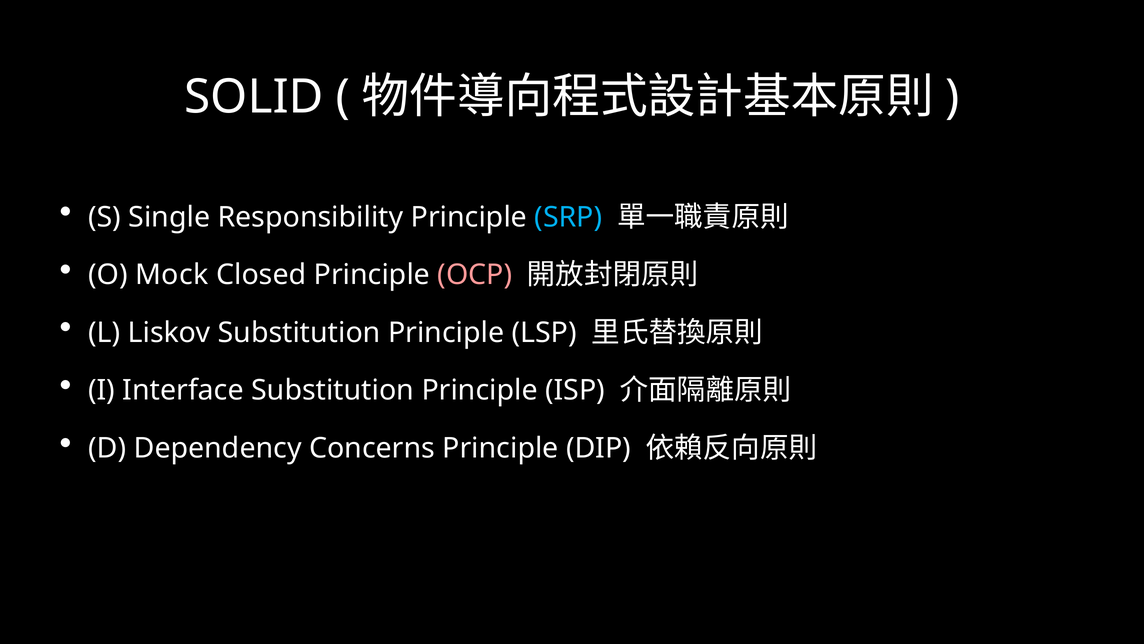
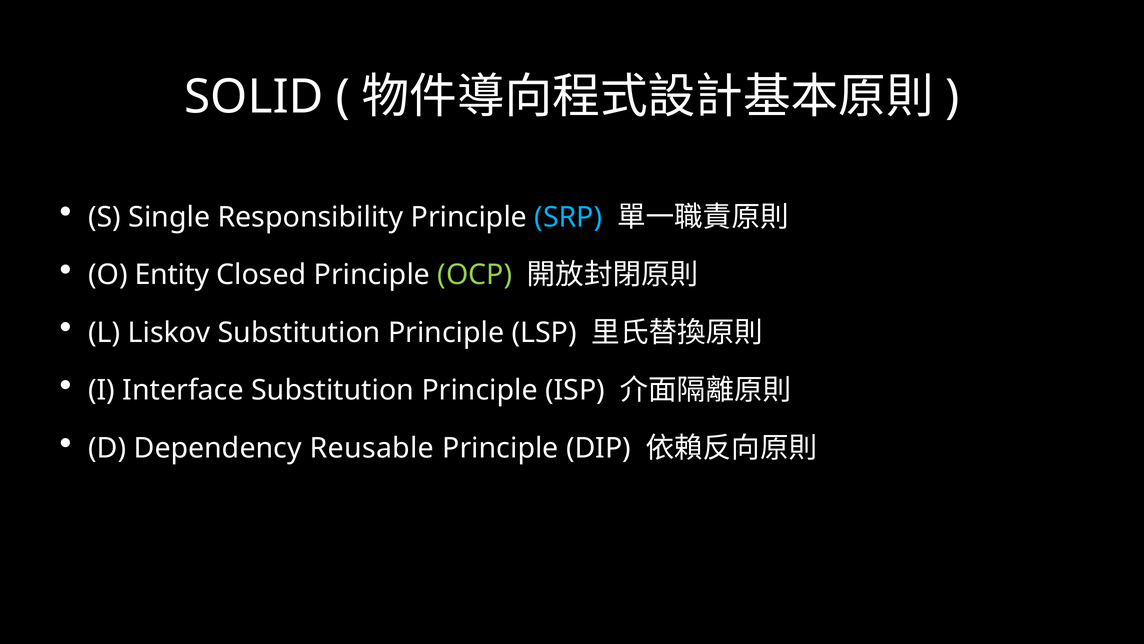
Mock: Mock -> Entity (172, 275)
OCP colour: pink -> light green (475, 275)
Concerns: Concerns -> Reusable (372, 448)
